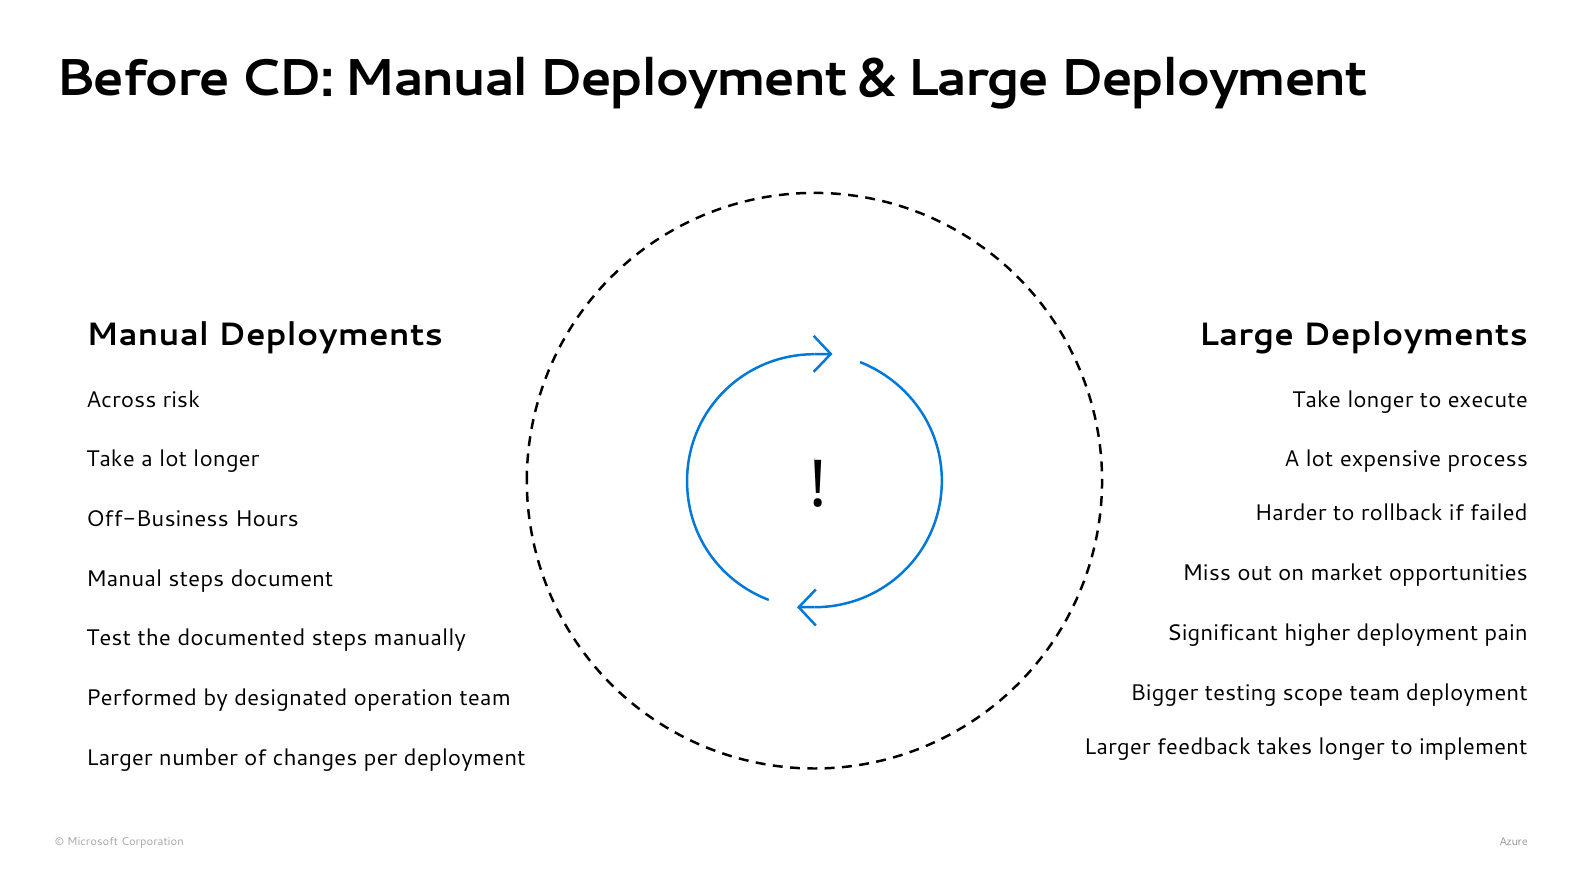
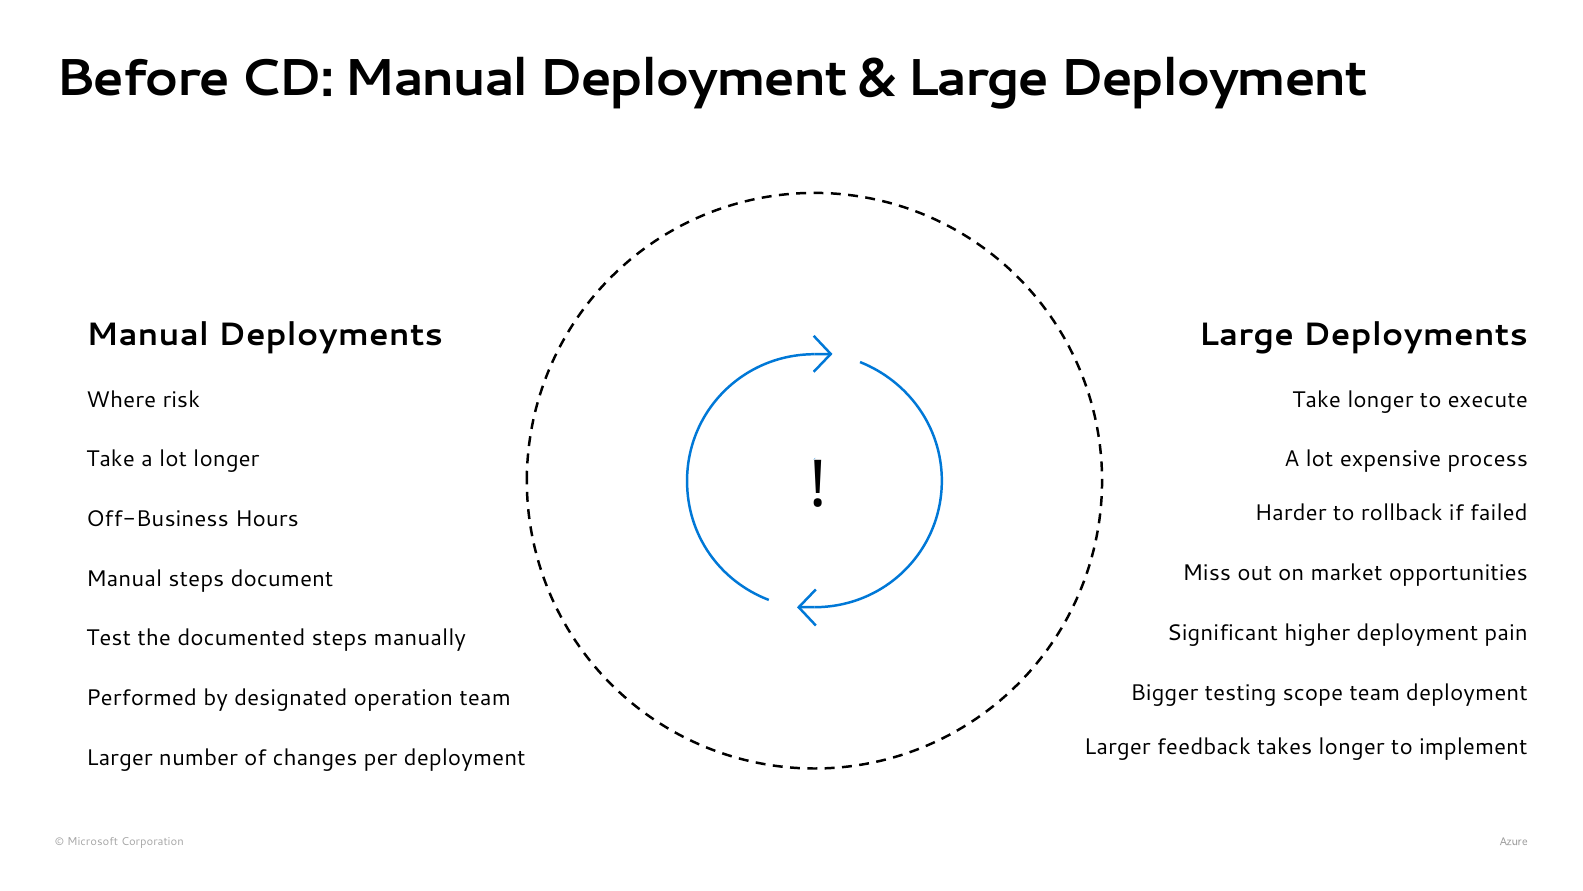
Across: Across -> Where (121, 399)
